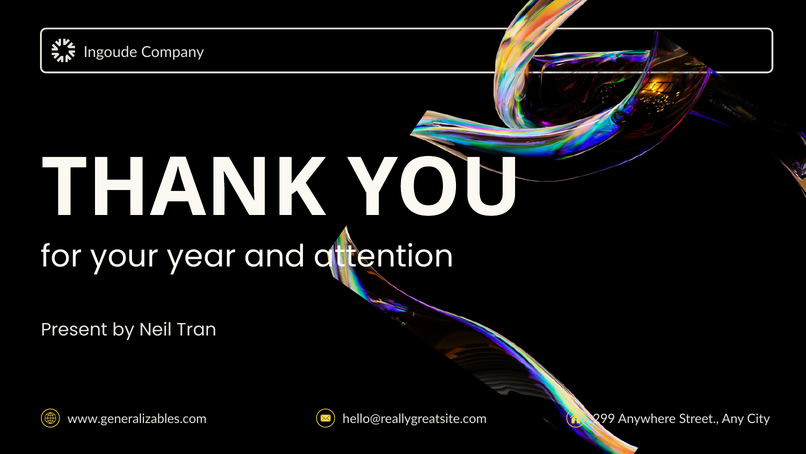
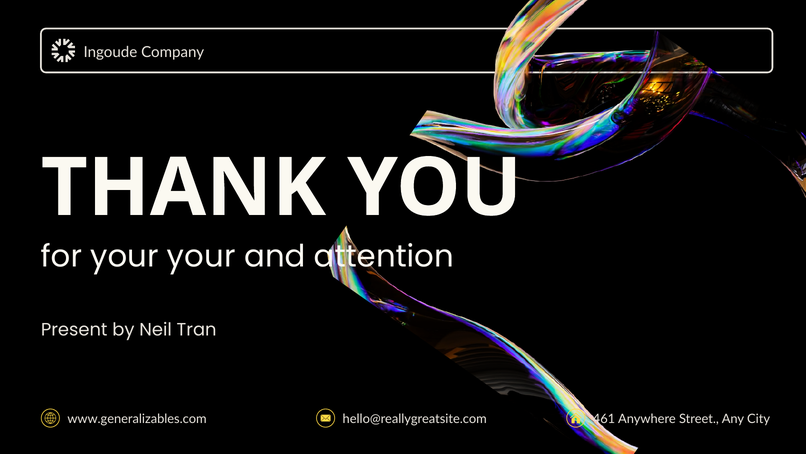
your year: year -> your (201, 256)
299: 299 -> 461 (604, 419)
